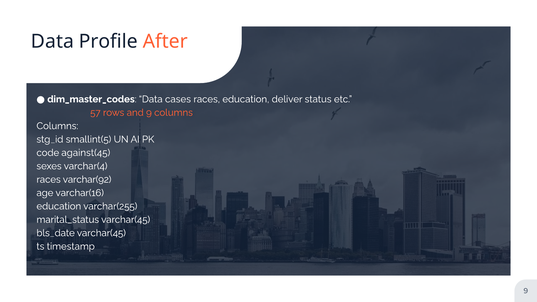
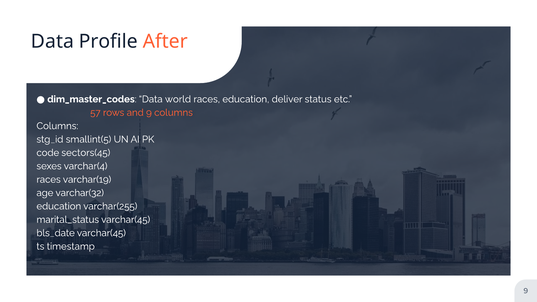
cases: cases -> world (178, 99)
against(45: against(45 -> sectors(45 (86, 153)
varchar(92: varchar(92 -> varchar(19 (87, 180)
varchar(16: varchar(16 -> varchar(32 (80, 193)
